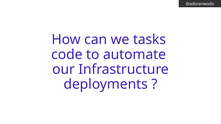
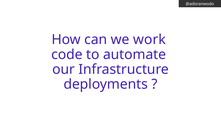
tasks: tasks -> work (149, 40)
